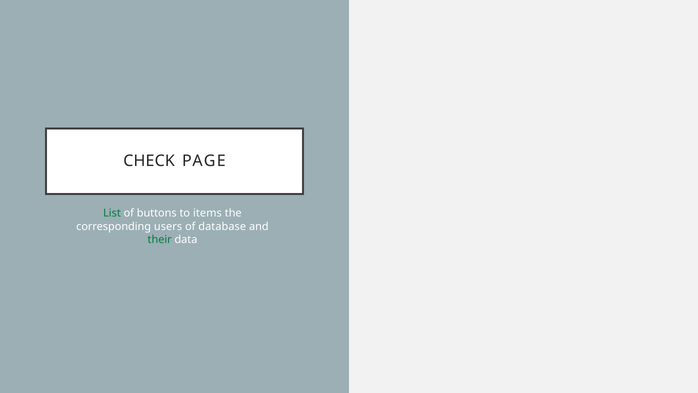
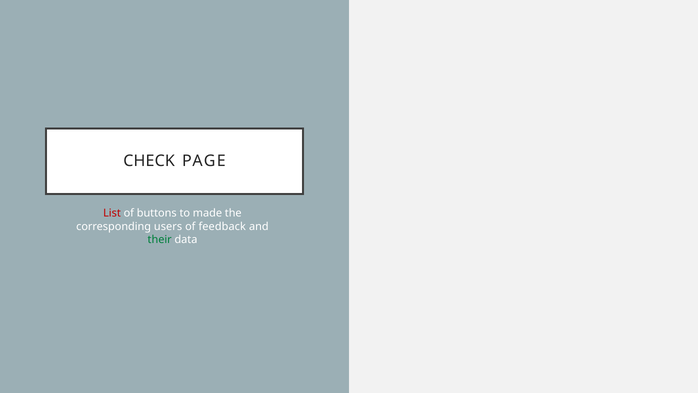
List colour: green -> red (112, 213)
items: items -> made (207, 213)
database: database -> feedback (222, 226)
